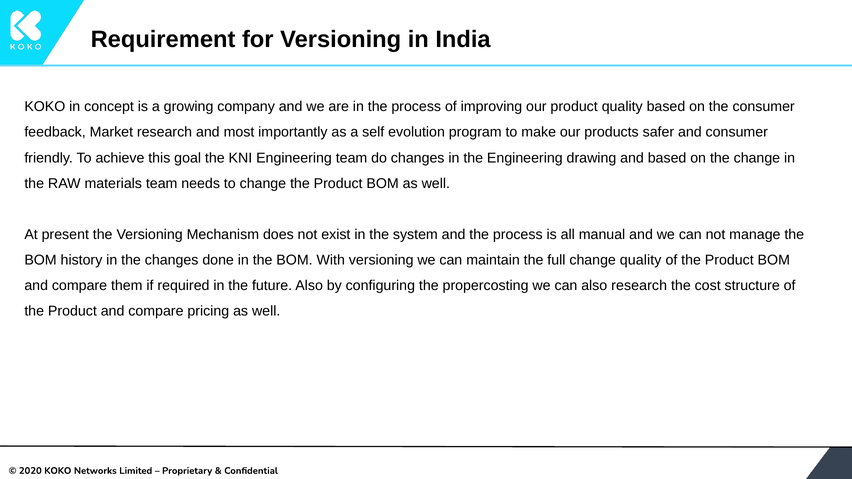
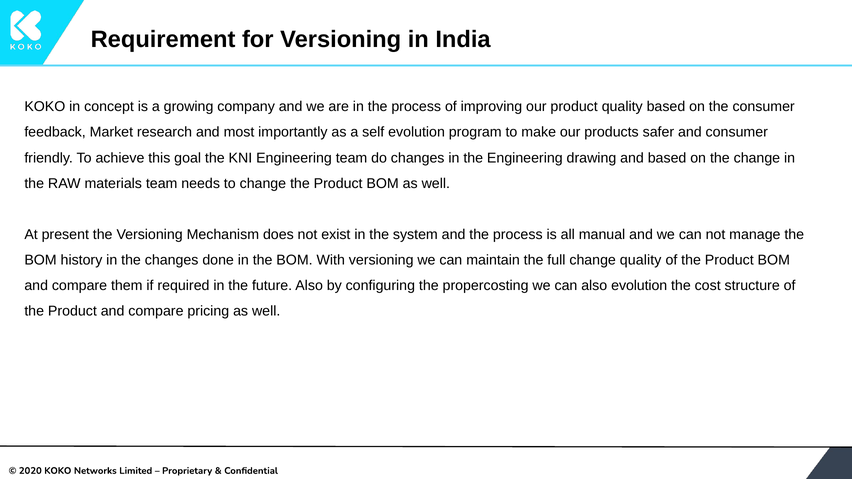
also research: research -> evolution (639, 286)
